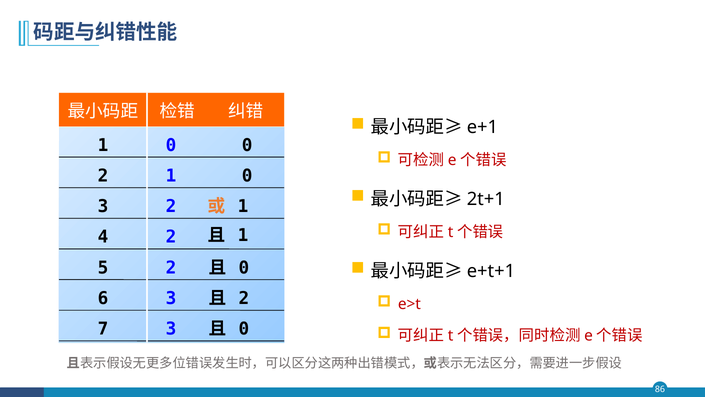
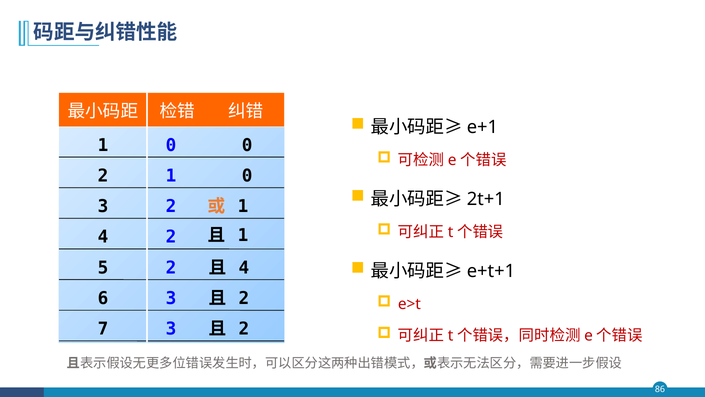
0: 0 -> 4 (244, 267)
0: 0 -> 2 (244, 329)
